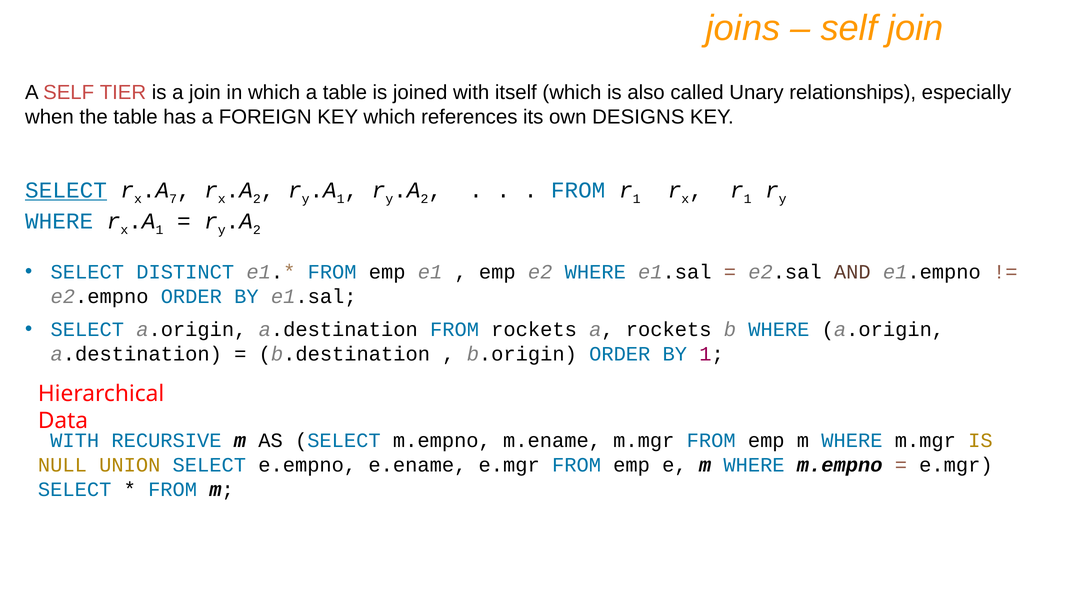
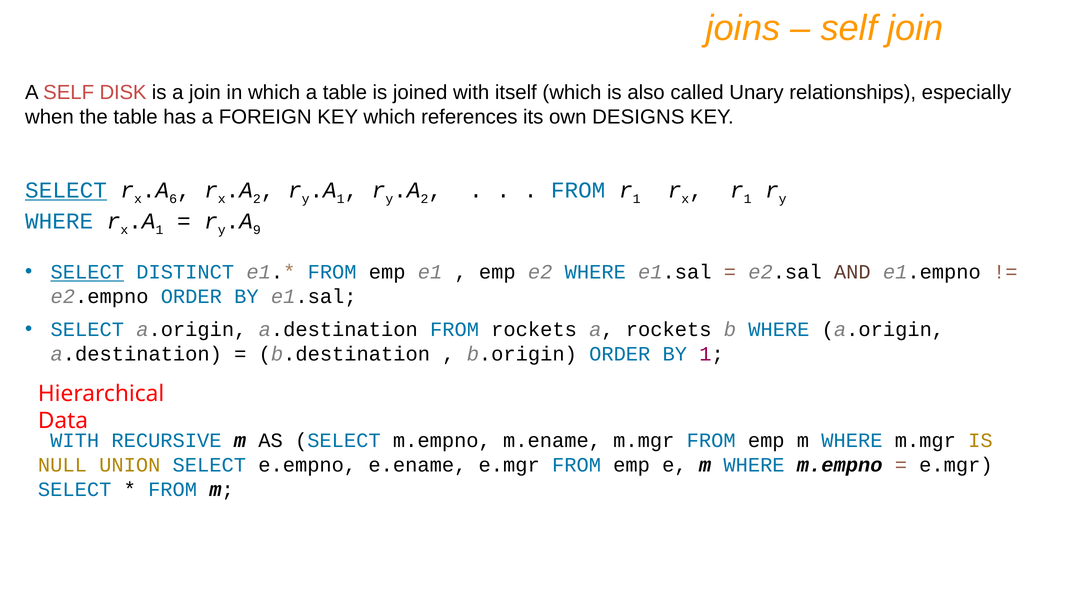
TIER: TIER -> DISK (123, 92)
7: 7 -> 6 (173, 199)
2: 2 -> 9 (257, 230)
SELECT underline: none -> present (87, 272)
